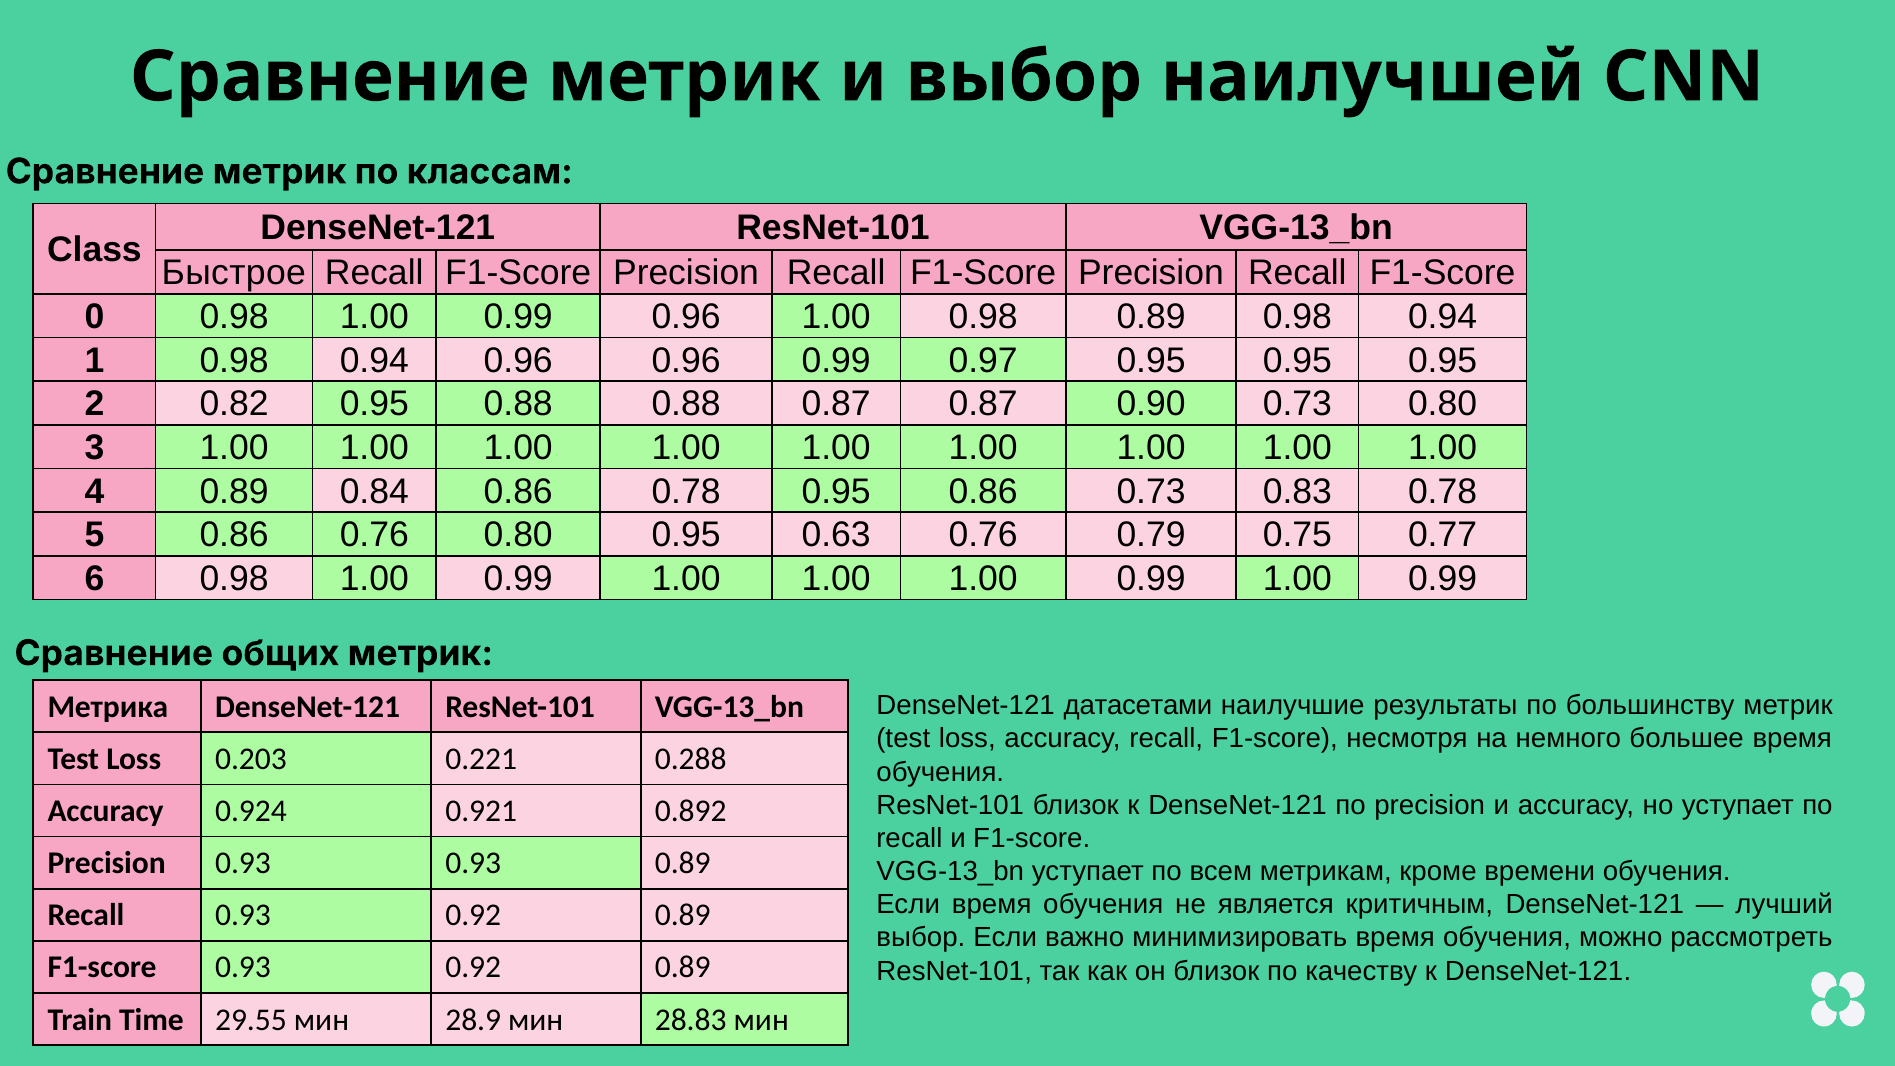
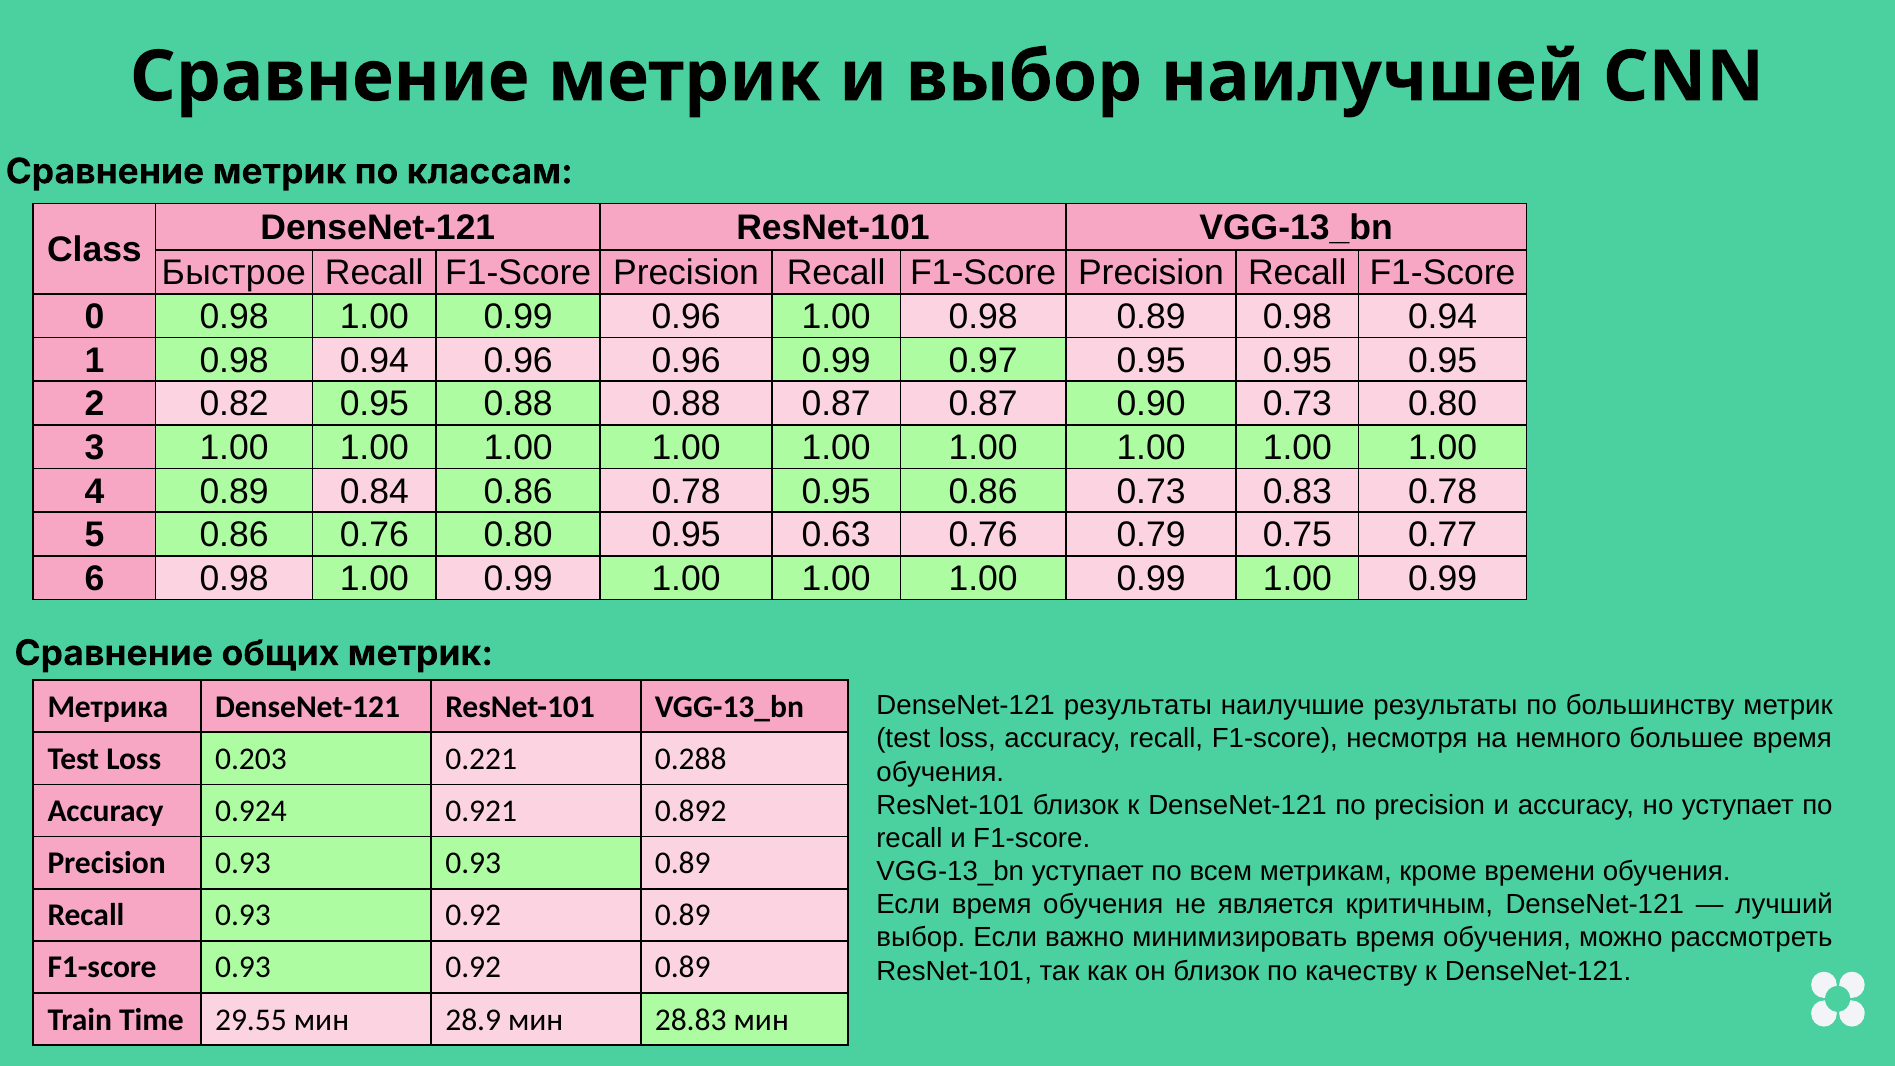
DenseNet-121 датасетами: датасетами -> результаты (1138, 706)
